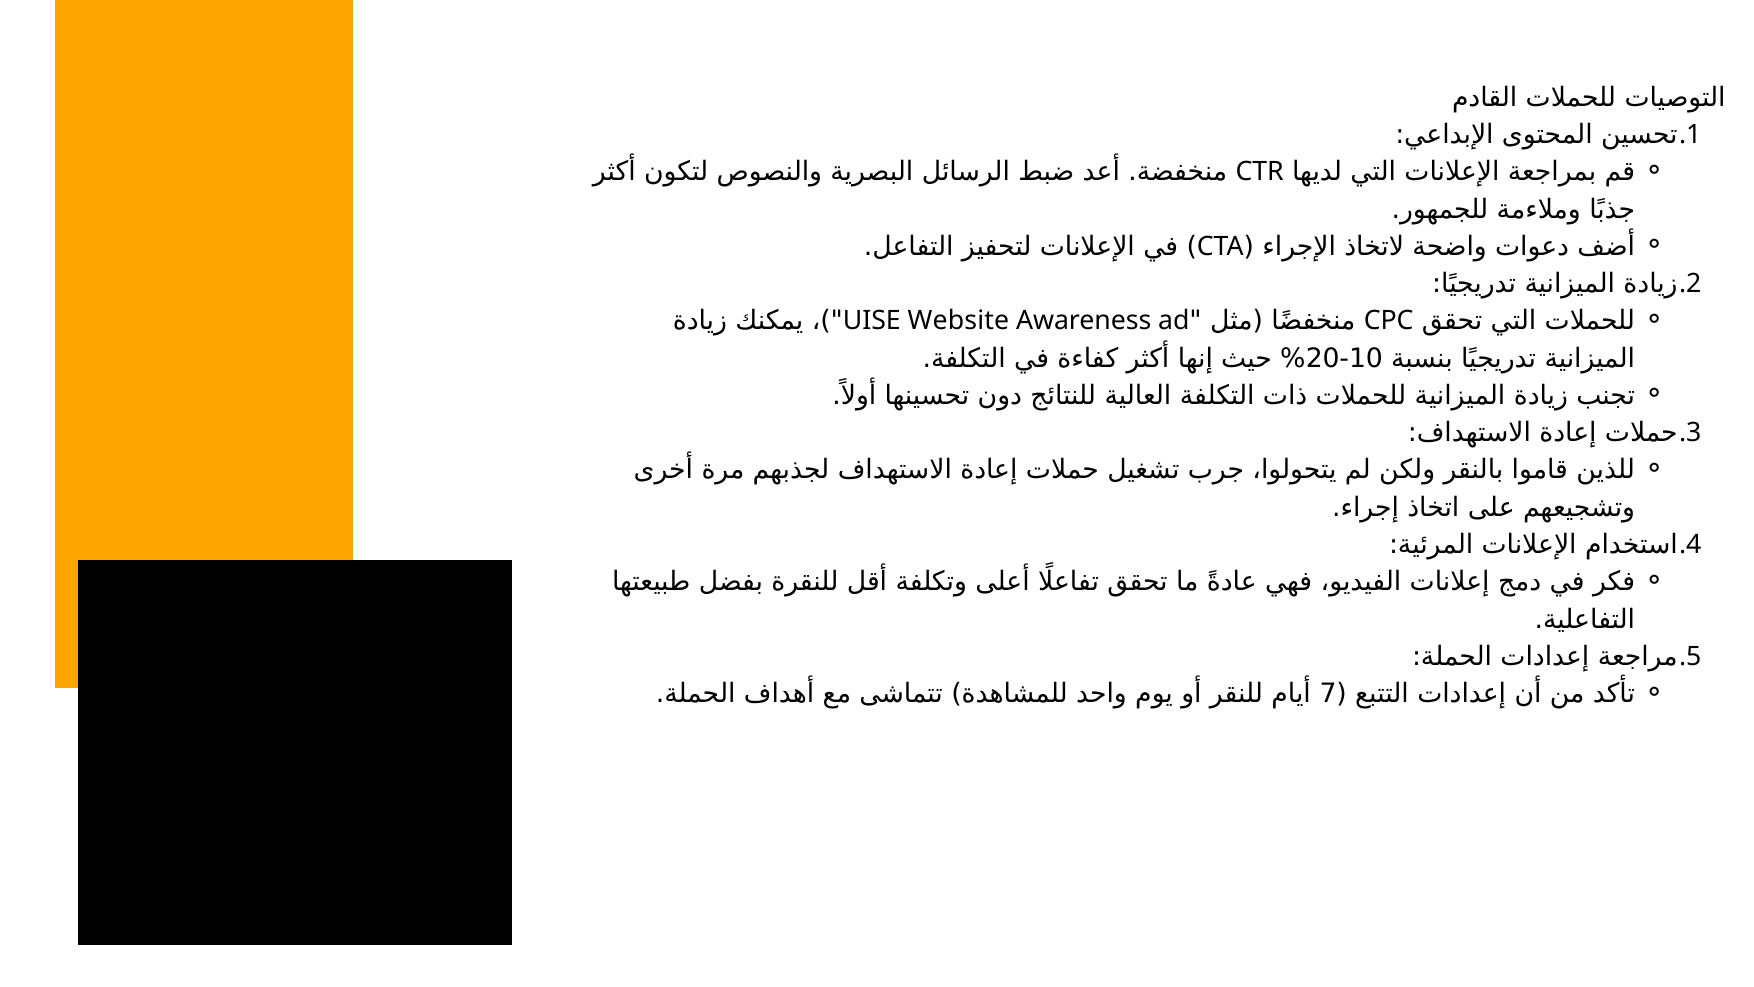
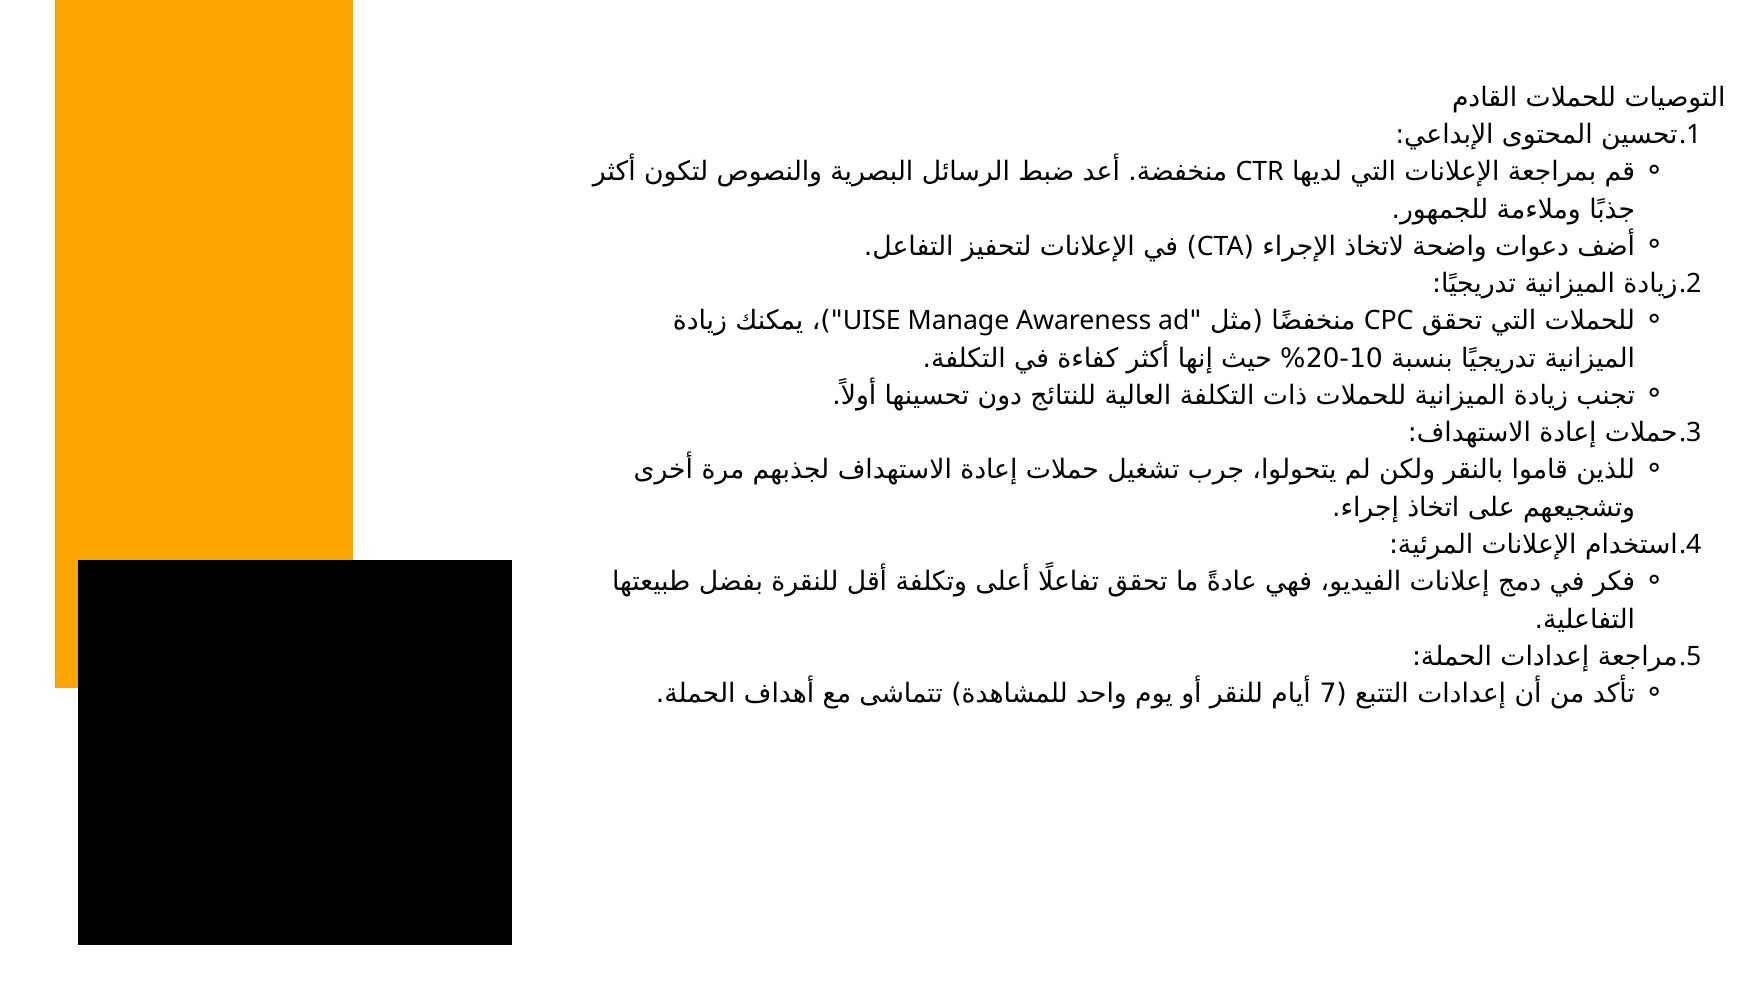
Website: Website -> Manage (959, 321)
